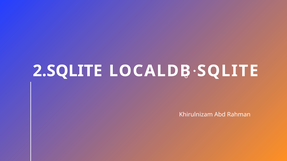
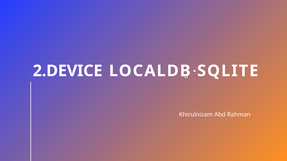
2.SQLITE: 2.SQLITE -> 2.DEVICE (68, 71)
